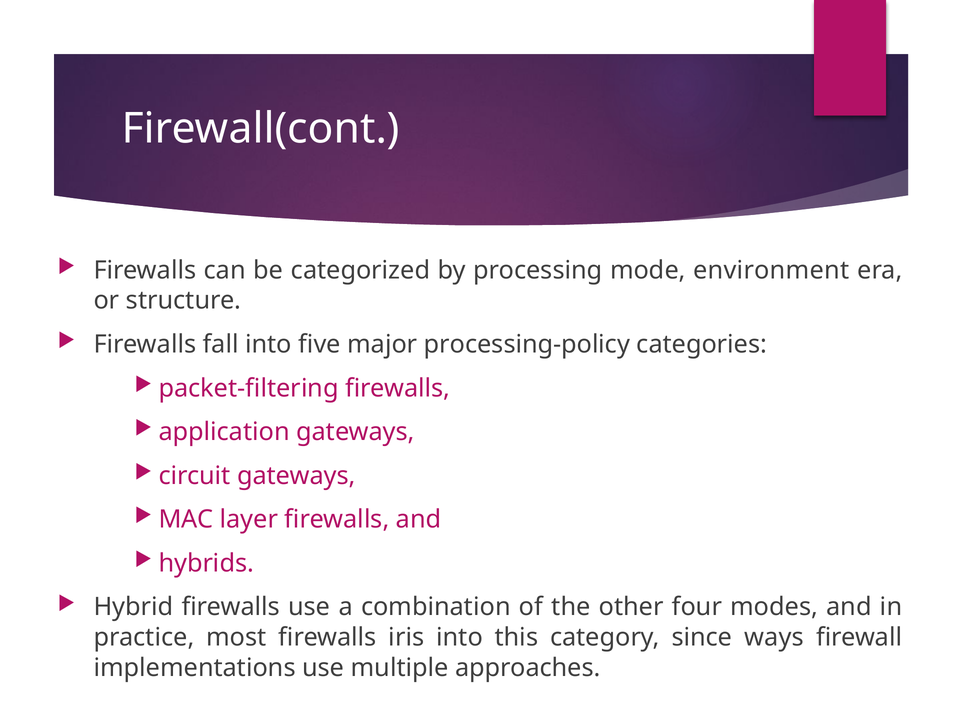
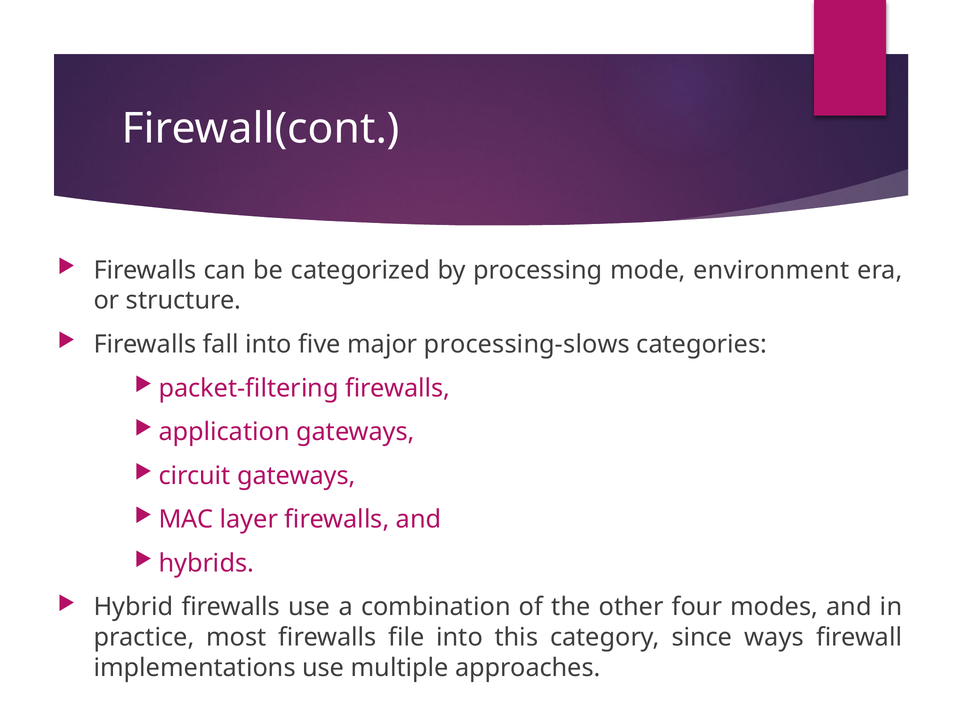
processing-policy: processing-policy -> processing-slows (527, 344)
iris: iris -> file (406, 637)
